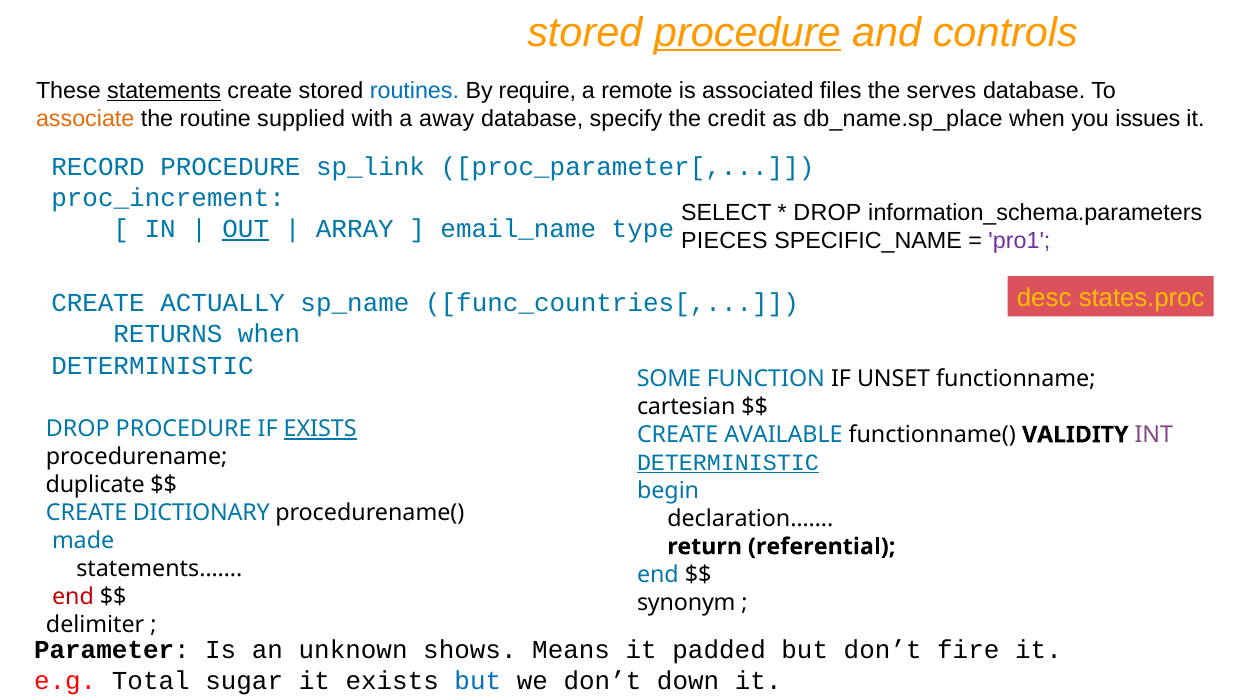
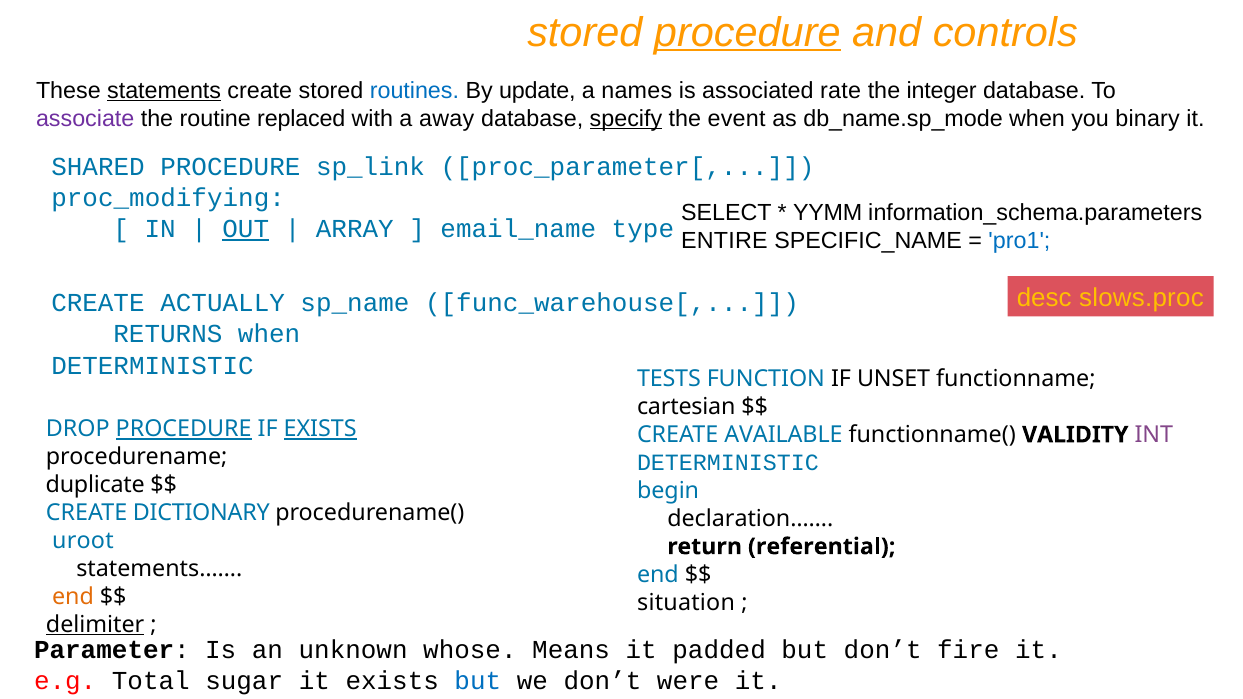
require: require -> update (537, 91)
remote: remote -> names (637, 91)
files: files -> rate (841, 91)
serves: serves -> integer (942, 91)
associate colour: orange -> purple (85, 119)
supplied: supplied -> replaced (301, 119)
specify underline: none -> present (626, 119)
credit: credit -> event (737, 119)
db_name.sp_place: db_name.sp_place -> db_name.sp_mode (903, 119)
issues: issues -> binary (1148, 119)
RECORD: RECORD -> SHARED (98, 167)
proc_increment: proc_increment -> proc_modifying (168, 198)
DROP: DROP -> YYMM (828, 213)
PIECES: PIECES -> ENTIRE (724, 241)
pro1 colour: purple -> blue (1019, 241)
states.proc: states.proc -> slows.proc (1141, 298)
func_countries[: func_countries[ -> func_warehouse[ (612, 303)
SOME: SOME -> TESTS (669, 379)
PROCEDURE underline: none -> present (184, 429)
DETERMINISTIC underline: present -> none (728, 463)
made: made -> uroot (83, 541)
end colour: red -> orange (73, 597)
synonym: synonym -> situation (686, 603)
delimiter underline: none -> present (95, 625)
shows: shows -> whose (470, 650)
down: down -> were (688, 682)
